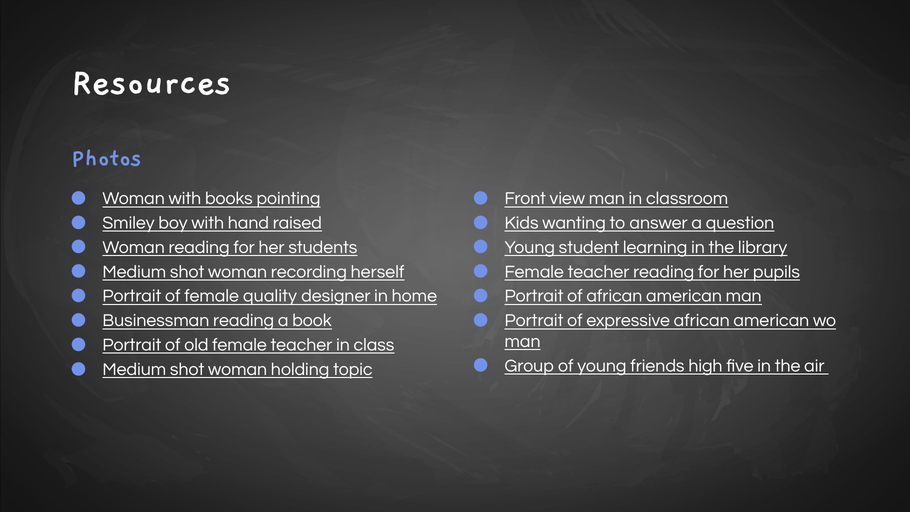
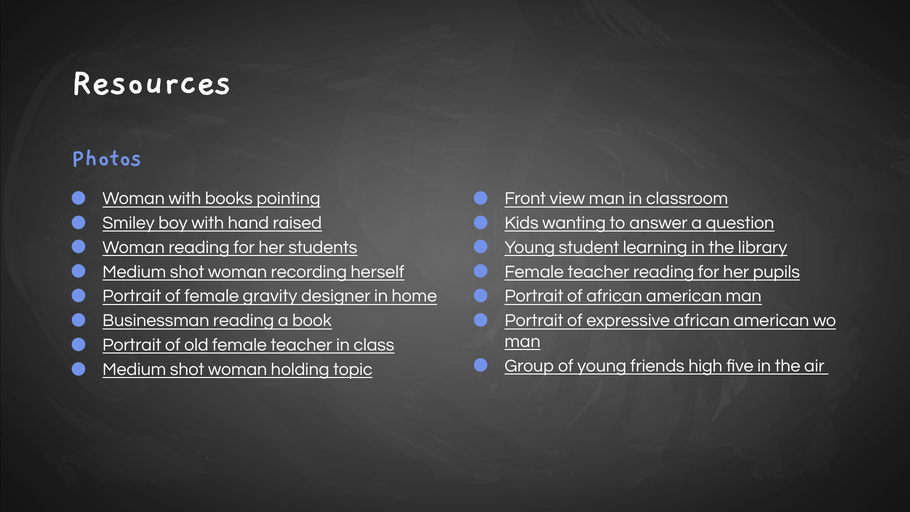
quality: quality -> gravity (270, 296)
